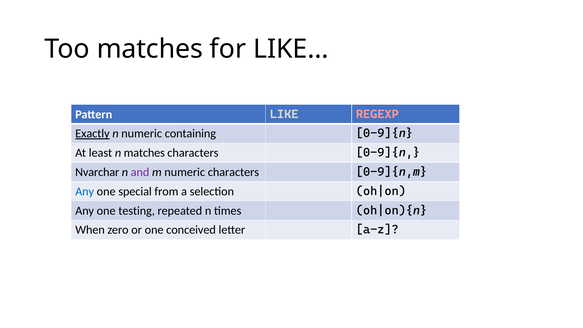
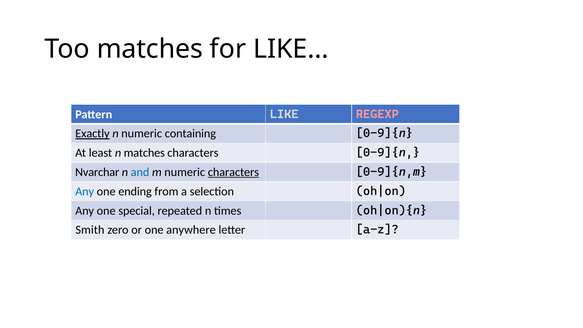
and colour: purple -> blue (140, 172)
characters underline: none -> present (233, 172)
special: special -> ending (135, 191)
testing: testing -> special (137, 211)
When: When -> Smith (90, 230)
conceived: conceived -> anywhere (191, 230)
